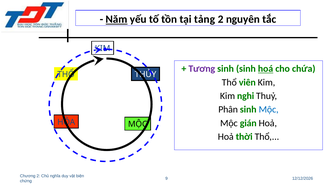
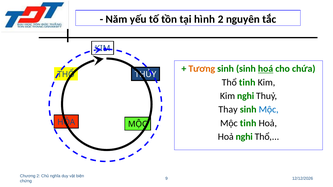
Năm underline: present -> none (117, 19)
tảng: tảng -> hình (205, 19)
Tương colour: purple -> orange (202, 69)
Thổ viên: viên -> tinh (247, 82)
Phân: Phân -> Thay (228, 110)
Mộc gián: gián -> tinh (248, 123)
Hoả thời: thời -> nghi (244, 137)
